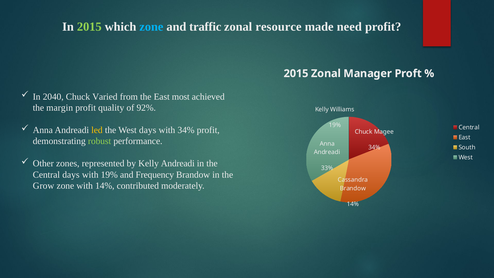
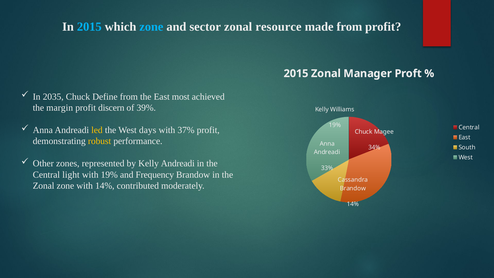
2015 colour: light green -> light blue (89, 27)
traffic: traffic -> sector (205, 27)
made need: need -> from (349, 27)
2040: 2040 -> 2035 (53, 97)
Varied: Varied -> Define (105, 97)
quality: quality -> discern (111, 108)
92%: 92% -> 39% (146, 108)
with 34%: 34% -> 37% (186, 130)
robust colour: light green -> yellow (100, 141)
Central days: days -> light (71, 175)
Grow: Grow -> Zonal (44, 186)
